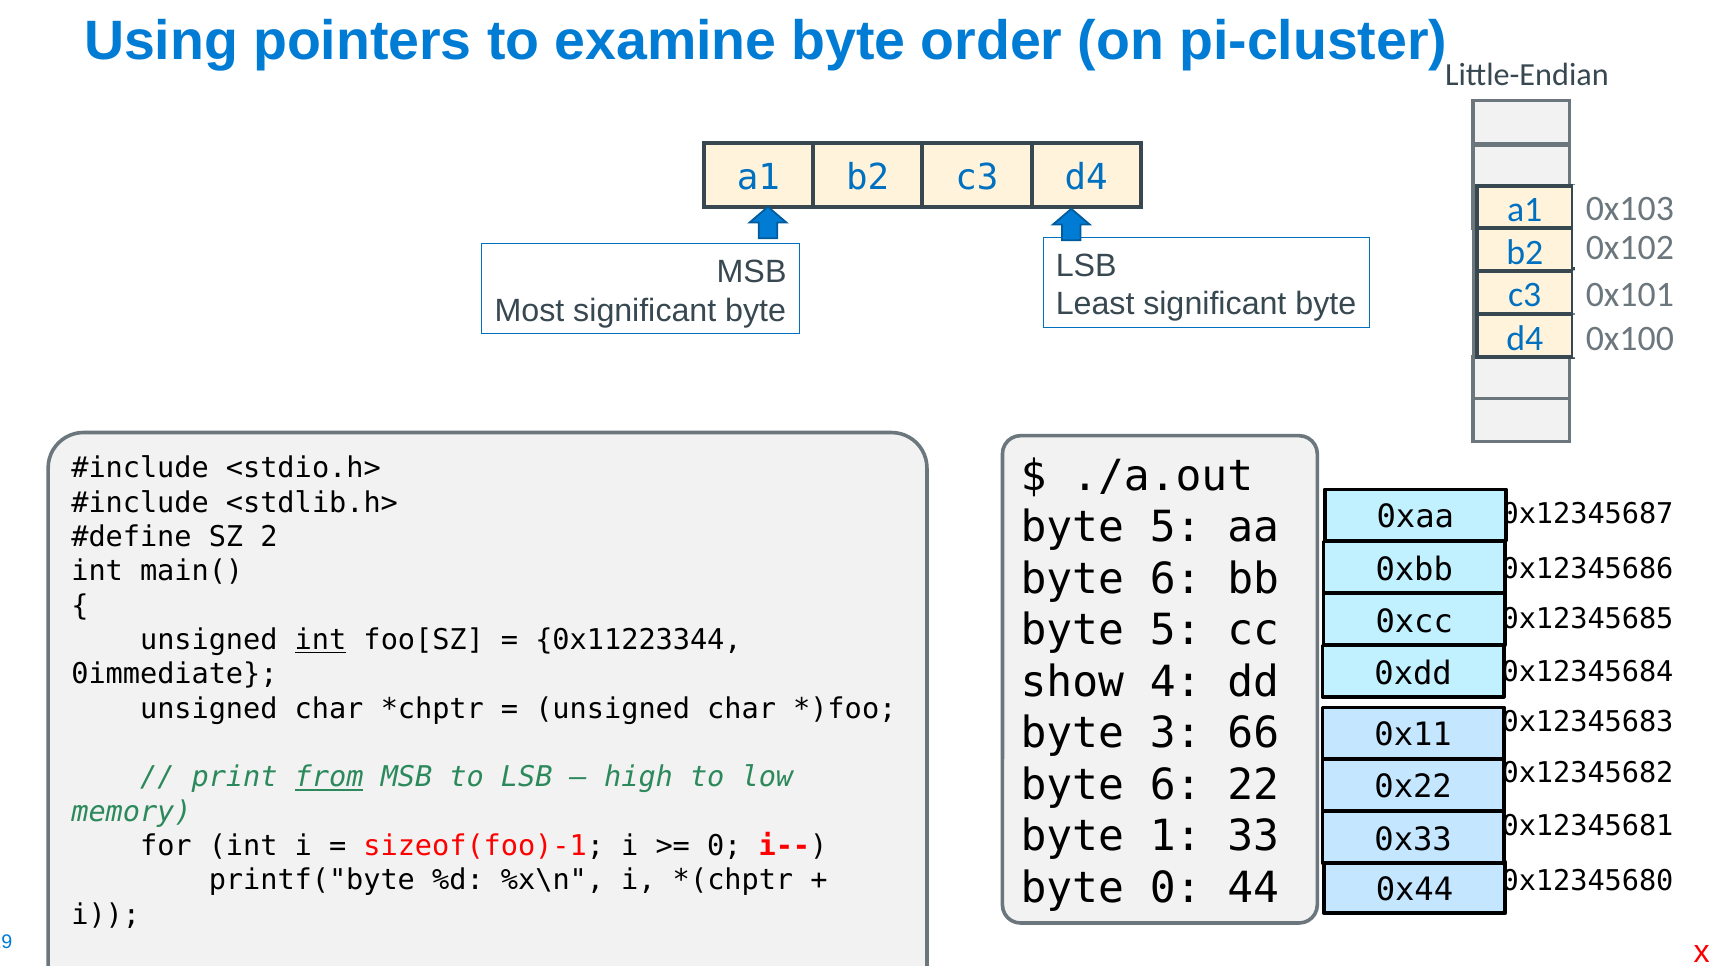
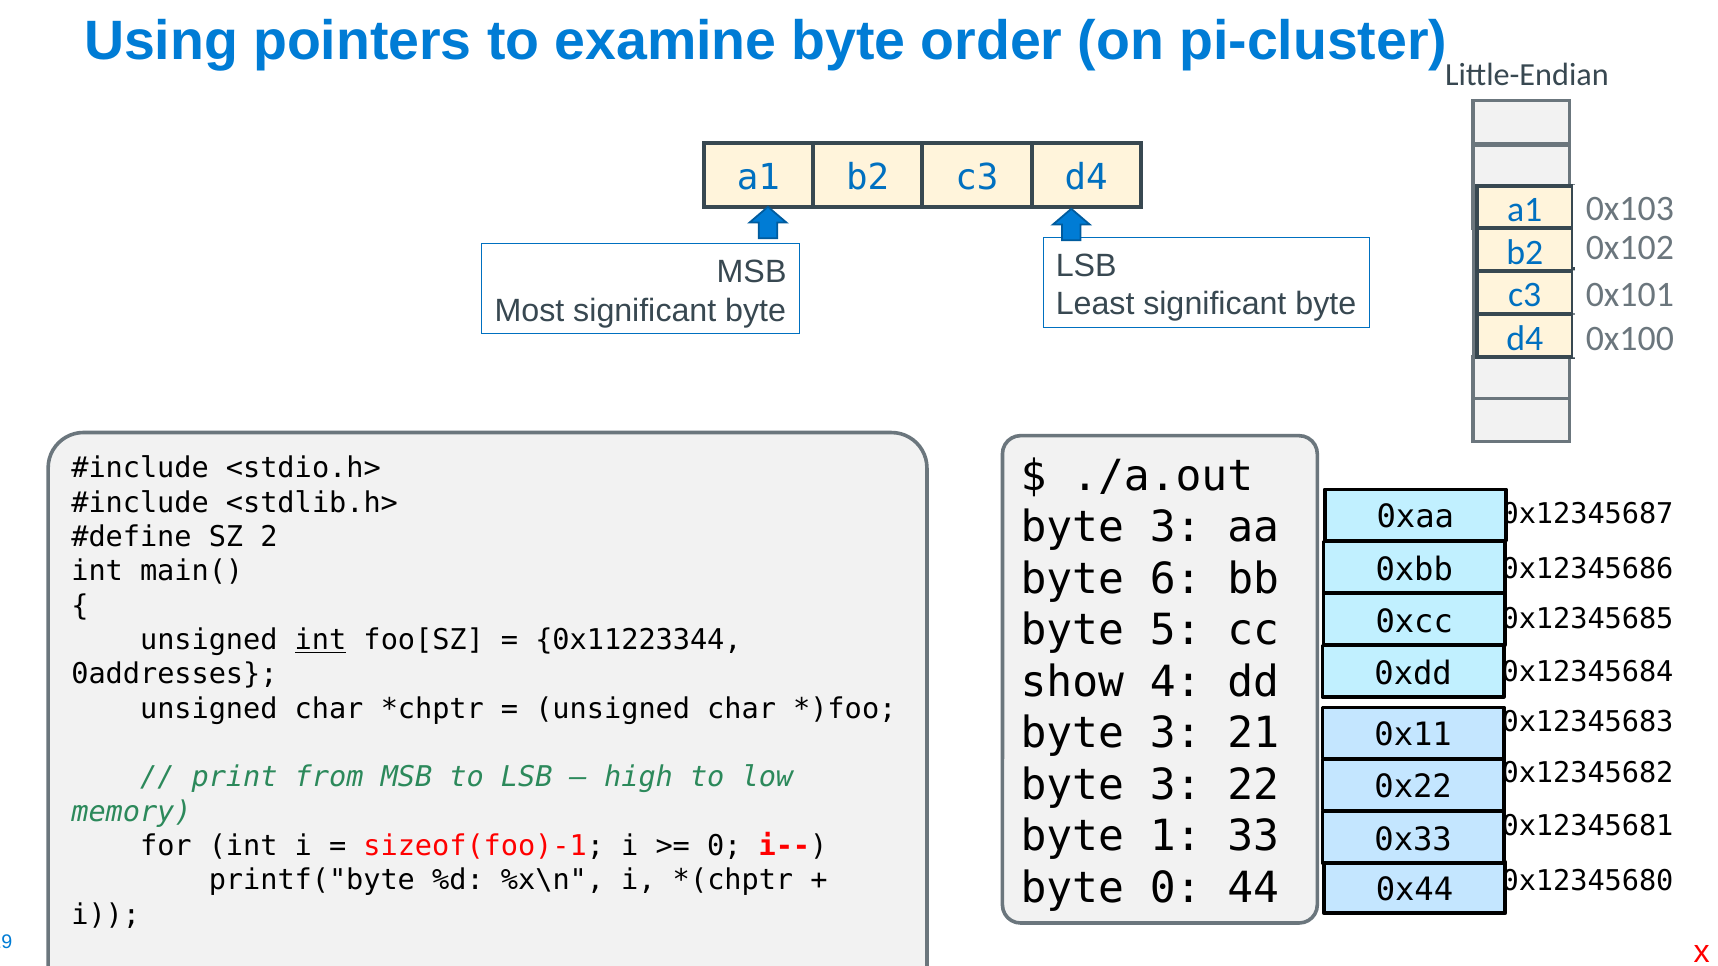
5: 5 -> 3 (1176, 528)
0immediate: 0immediate -> 0addresses (174, 675)
66: 66 -> 21 (1253, 734)
from underline: present -> none (329, 778)
6: 6 -> 3 (1176, 786)
